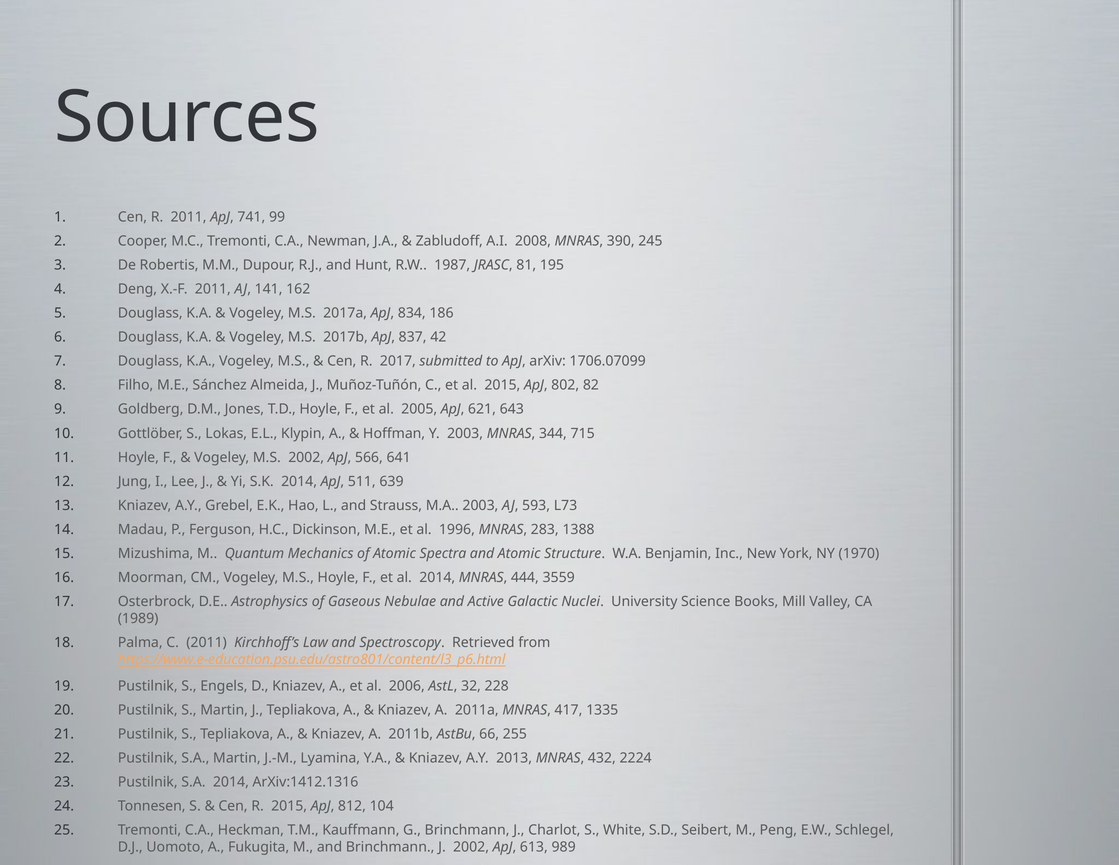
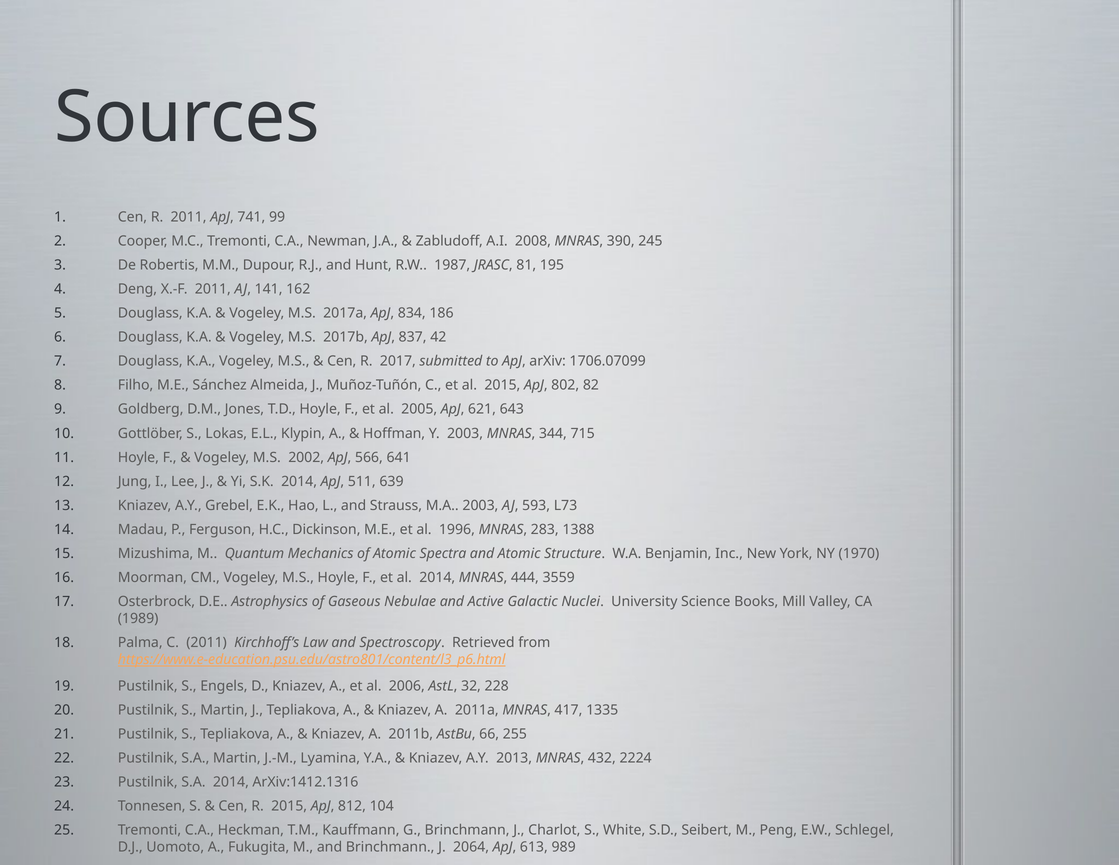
J 2002: 2002 -> 2064 (471, 847)
